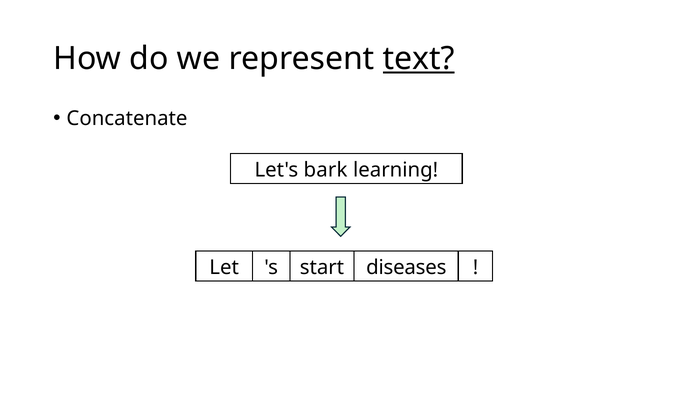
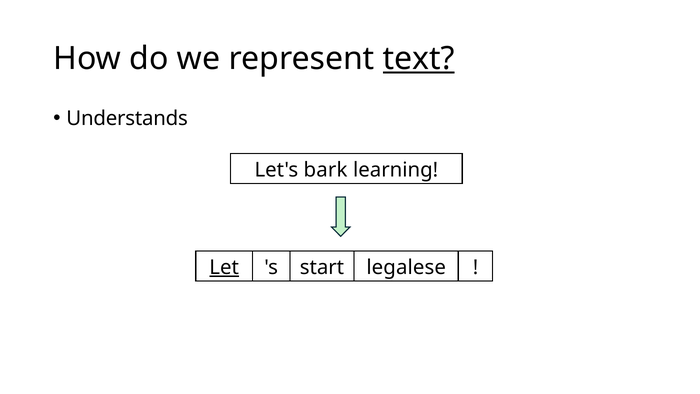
Concatenate: Concatenate -> Understands (127, 118)
Let underline: none -> present (224, 267)
diseases: diseases -> legalese (406, 267)
